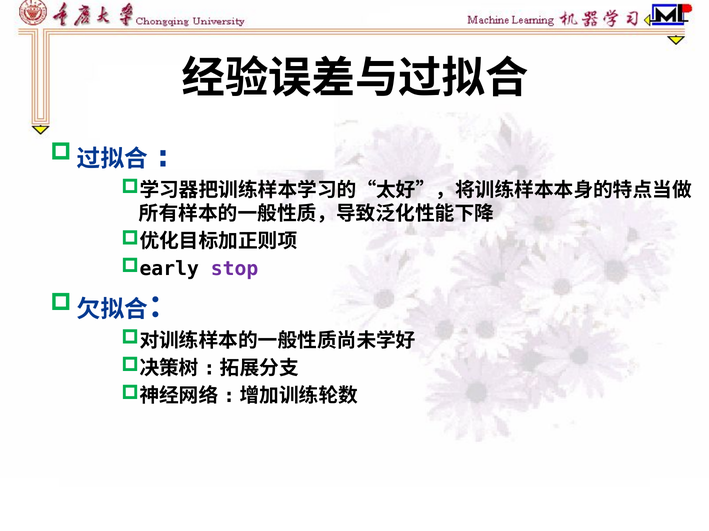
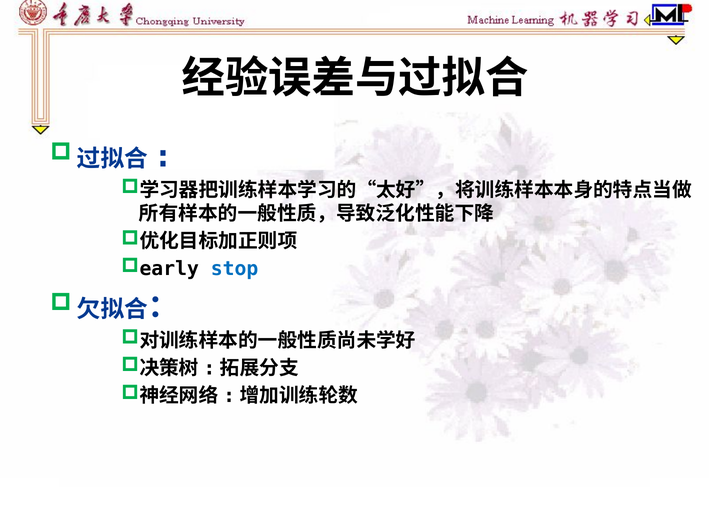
stop colour: purple -> blue (235, 269)
